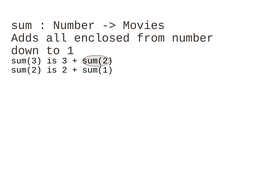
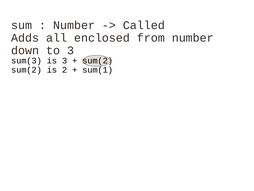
Movies: Movies -> Called (144, 25)
to 1: 1 -> 3 (71, 50)
